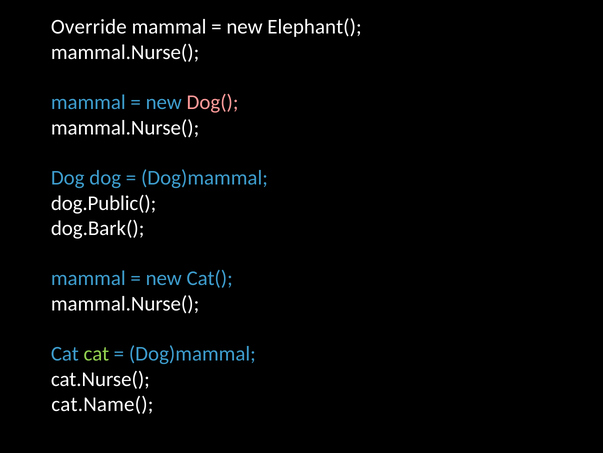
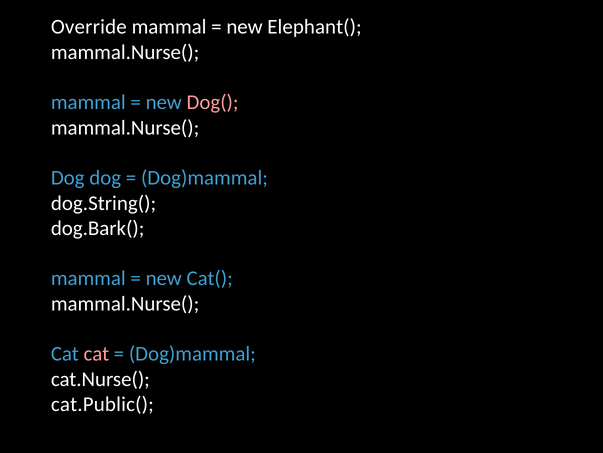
dog.Public(: dog.Public( -> dog.String( (104, 203)
cat colour: light green -> pink (96, 353)
cat.Name(: cat.Name( -> cat.Public( (102, 404)
